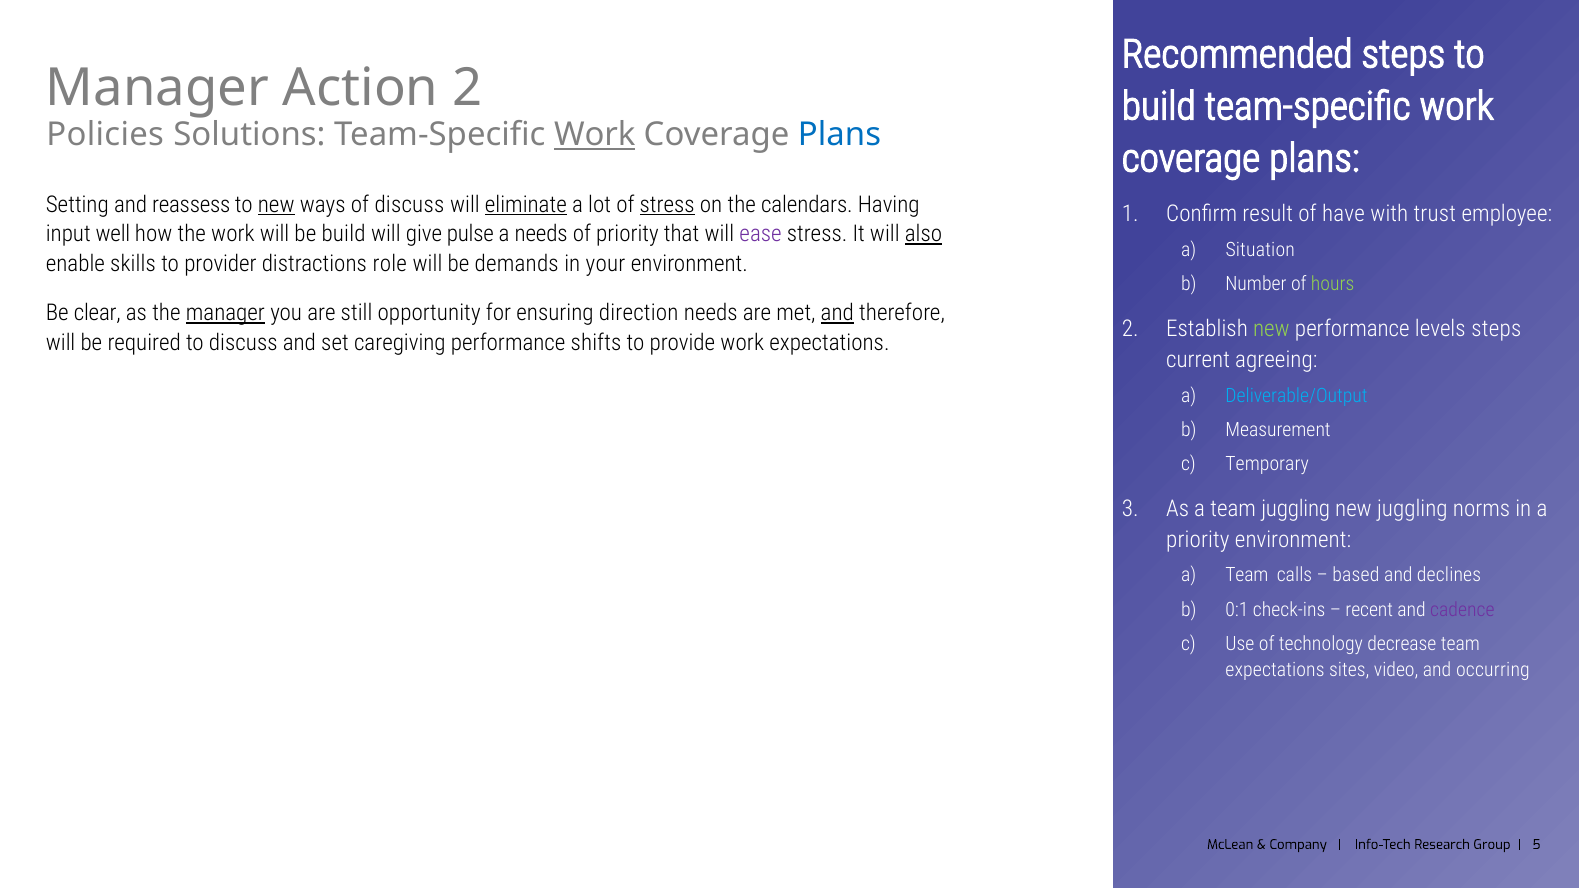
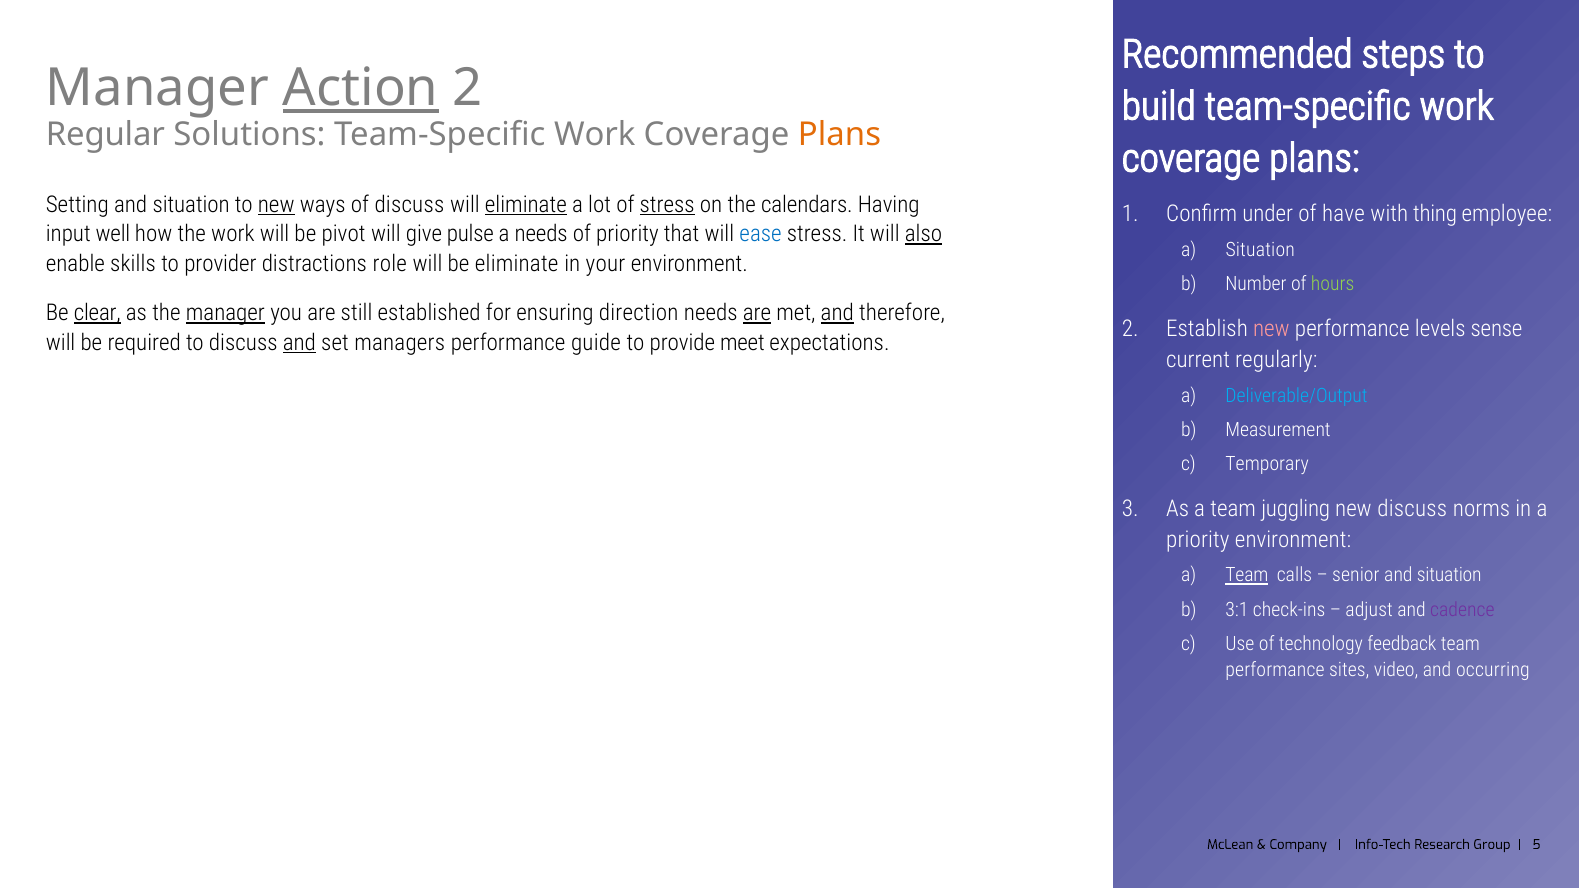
Action underline: none -> present (361, 88)
Policies: Policies -> Regular (105, 135)
Work underline: present -> none (595, 135)
Plans colour: blue -> orange (839, 135)
Setting and reassess: reassess -> situation (191, 205)
result: result -> under (1268, 214)
trust: trust -> thing (1435, 214)
be build: build -> pivot (344, 234)
ease colour: purple -> blue (761, 234)
be demands: demands -> eliminate (517, 264)
clear underline: none -> present (97, 313)
opportunity: opportunity -> established (429, 313)
are underline: none -> present (757, 313)
new colour: light green -> pink (1271, 329)
levels steps: steps -> sense (1497, 329)
and underline: none -> present (299, 343)
caregiving: caregiving -> managers (400, 343)
shifts: shifts -> guide (596, 343)
provide work: work -> meet (742, 343)
agreeing: agreeing -> regularly (1276, 360)
new juggling: juggling -> discuss (1412, 509)
Team underline: none -> present (1247, 576)
based: based -> senior (1356, 576)
declines: declines -> situation (1449, 576)
0:1: 0:1 -> 3:1 (1237, 610)
recent: recent -> adjust (1369, 610)
decrease: decrease -> feedback (1402, 644)
expectations: expectations -> performance (1275, 670)
